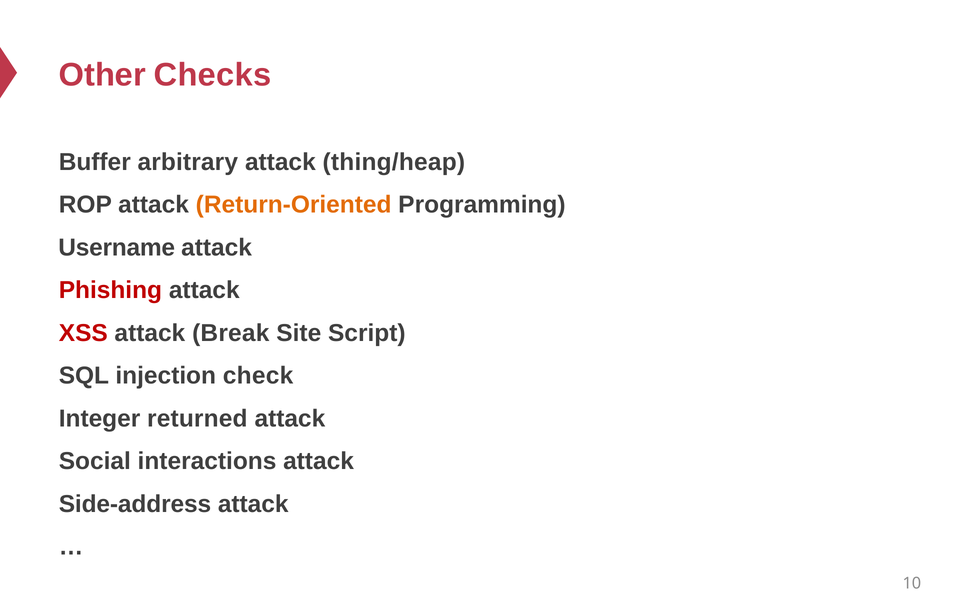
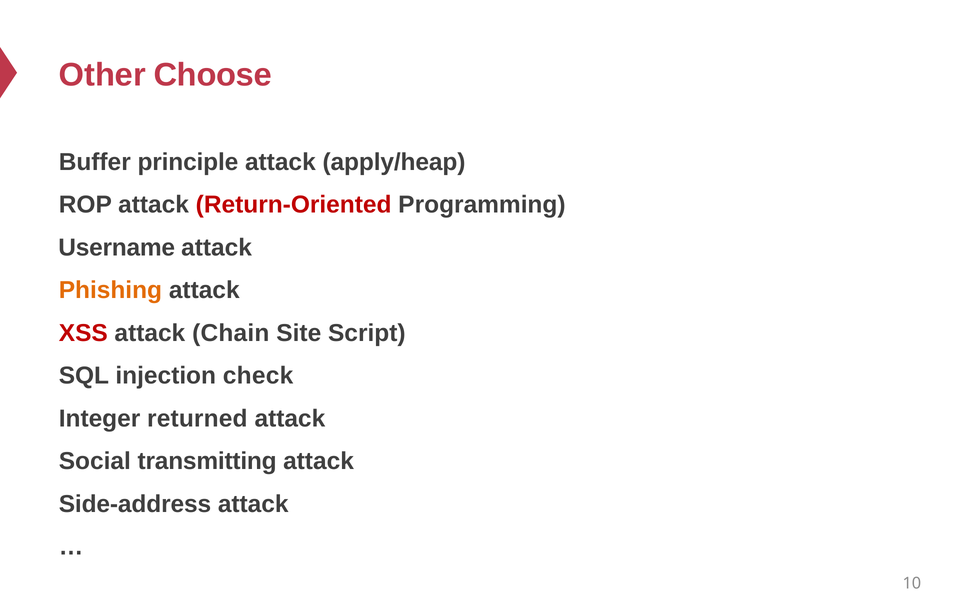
Checks: Checks -> Choose (213, 75)
arbitrary: arbitrary -> principle (188, 162)
thing/heap: thing/heap -> apply/heap (394, 162)
Return-Oriented colour: orange -> red (294, 205)
Phishing colour: red -> orange (110, 291)
Break: Break -> Chain (231, 333)
interactions: interactions -> transmitting (207, 462)
